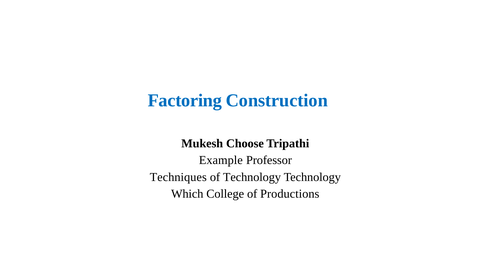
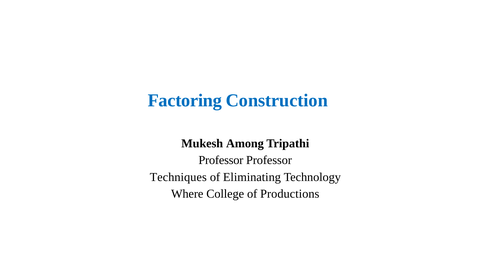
Choose: Choose -> Among (245, 143)
Example: Example -> Professor (221, 160)
of Technology: Technology -> Eliminating (252, 177)
Which: Which -> Where (187, 194)
